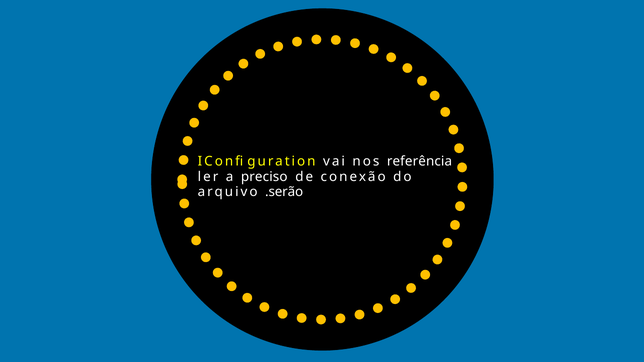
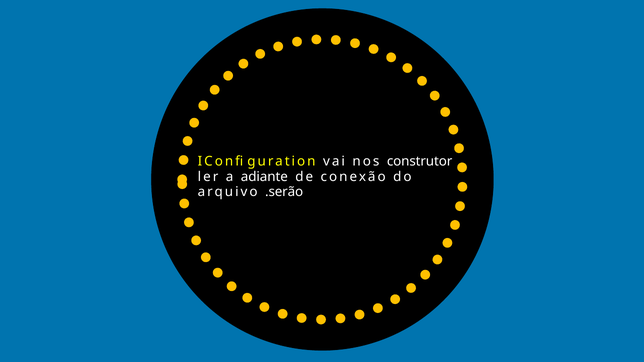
referência: referência -> construtor (420, 161)
preciso: preciso -> adiante (264, 177)
